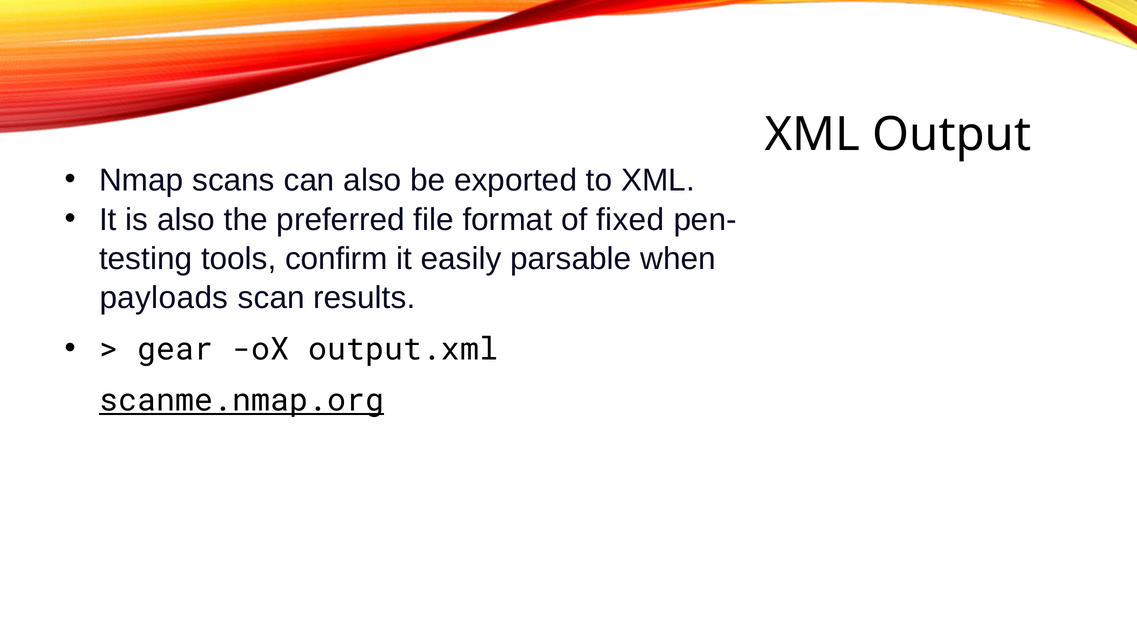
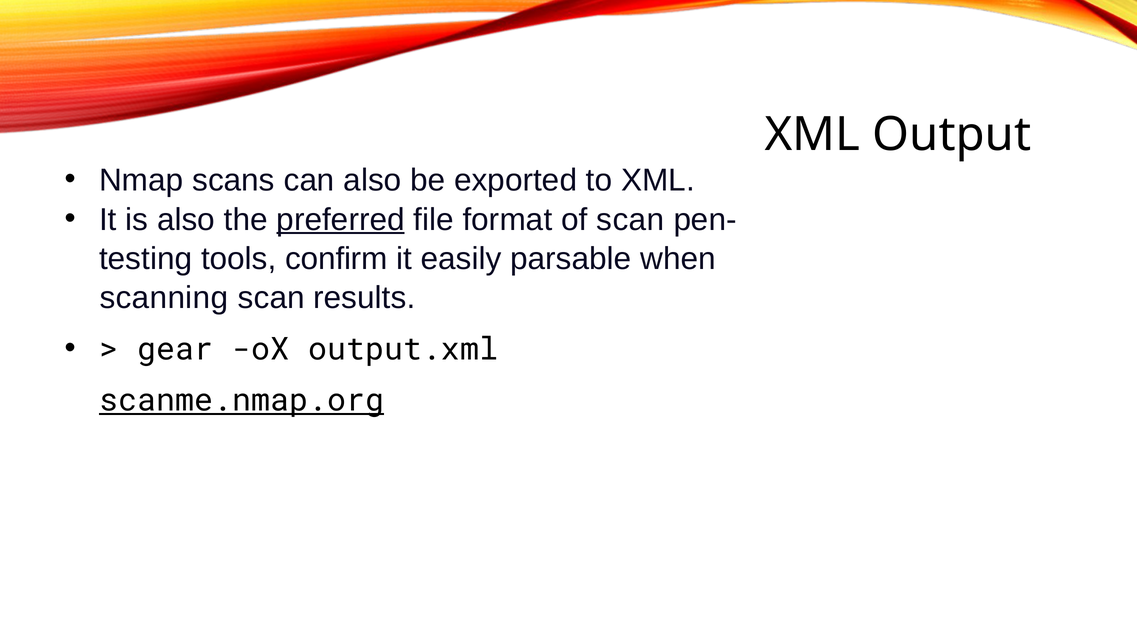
preferred underline: none -> present (341, 219)
of fixed: fixed -> scan (630, 219)
payloads: payloads -> scanning (164, 298)
